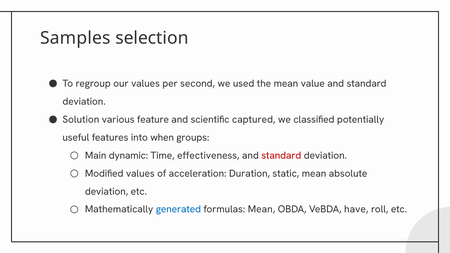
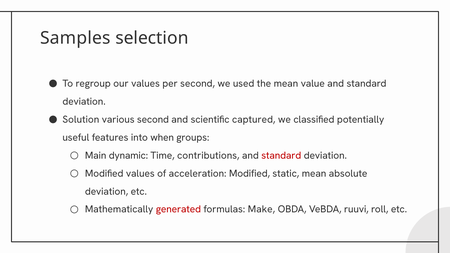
various feature: feature -> second (153, 120)
effectiveness: effectiveness -> contributions (208, 156)
acceleration Duration: Duration -> Modified (250, 174)
generated colour: blue -> red (178, 209)
formulas Mean: Mean -> Make (261, 209)
have: have -> ruuvi (356, 209)
